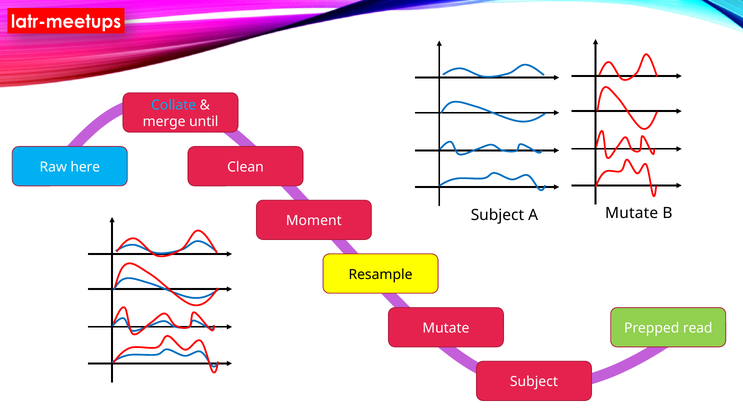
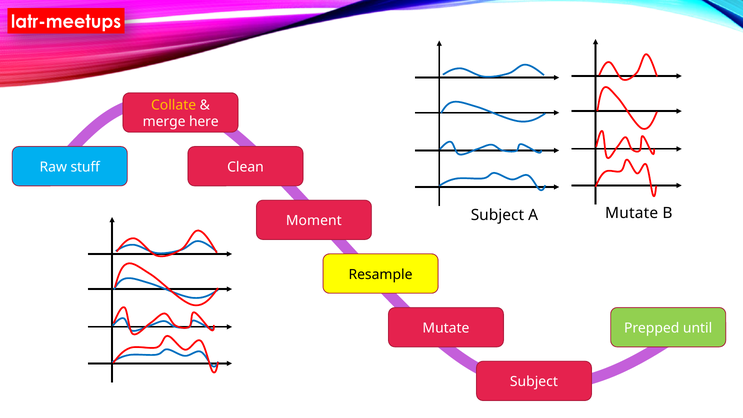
Collate colour: light blue -> yellow (174, 105)
until: until -> here (204, 122)
here: here -> stuff (85, 167)
read: read -> until (698, 328)
